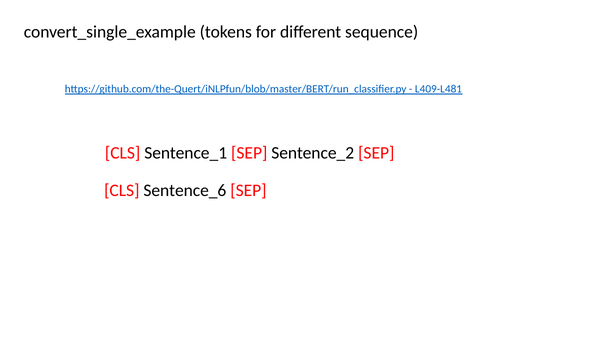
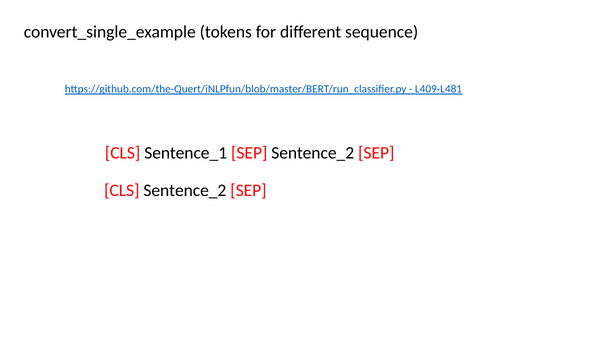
CLS Sentence_6: Sentence_6 -> Sentence_2 (185, 190)
